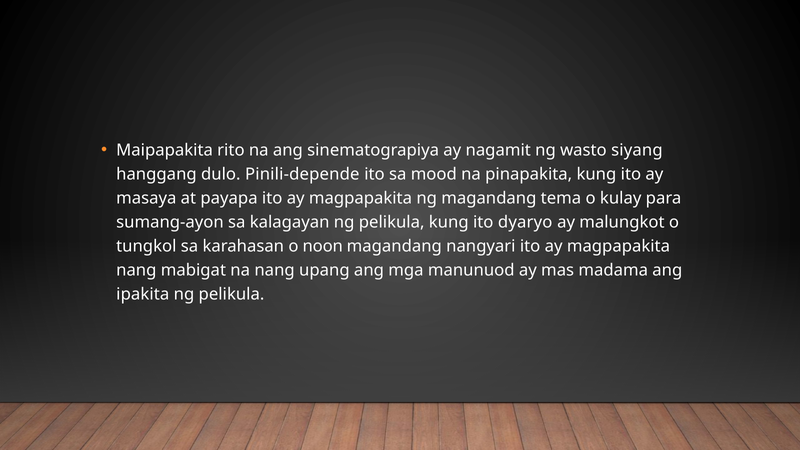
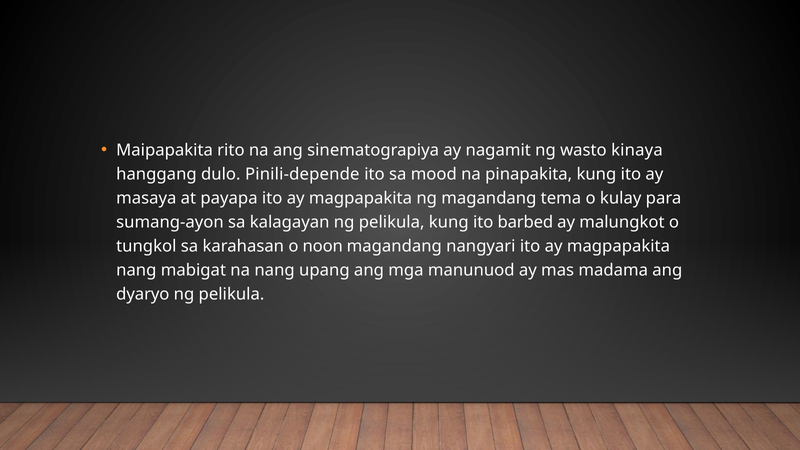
siyang: siyang -> kinaya (637, 150)
dyaryo: dyaryo -> barbed (525, 222)
ipakita: ipakita -> dyaryo (143, 294)
